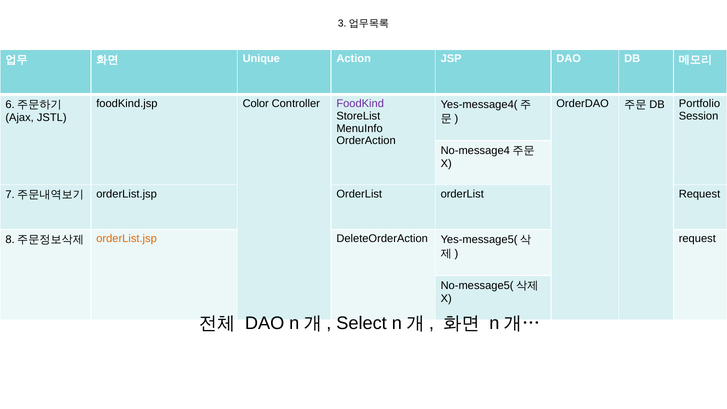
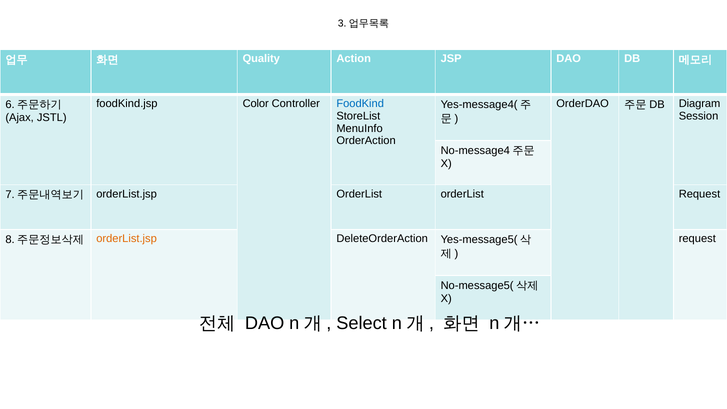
Unique: Unique -> Quality (261, 59)
FoodKind colour: purple -> blue (360, 104)
Portfolio: Portfolio -> Diagram (700, 104)
